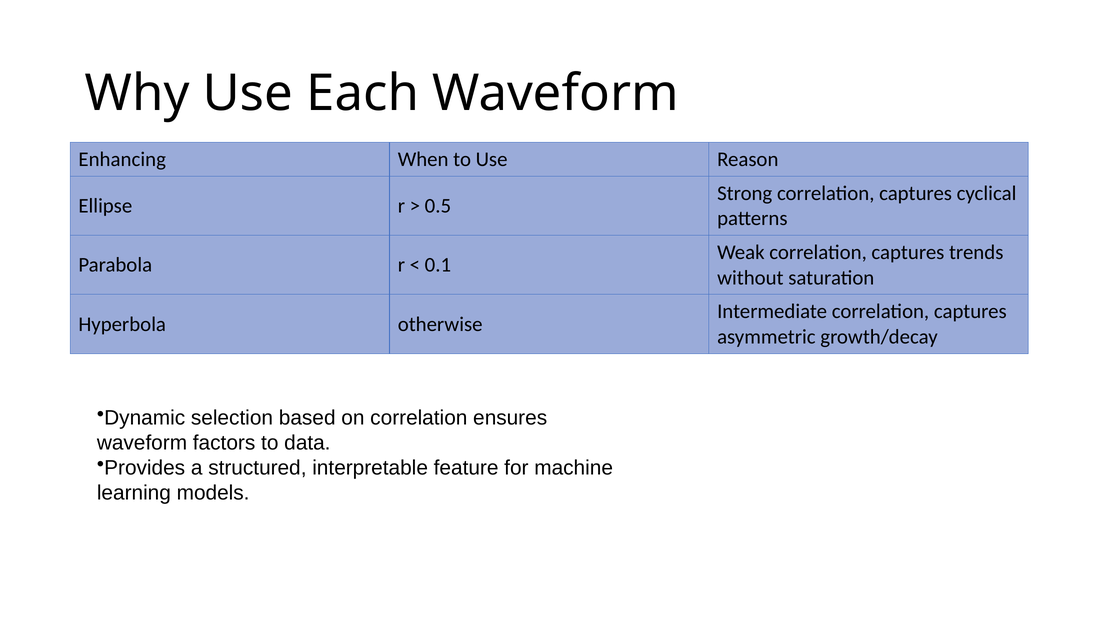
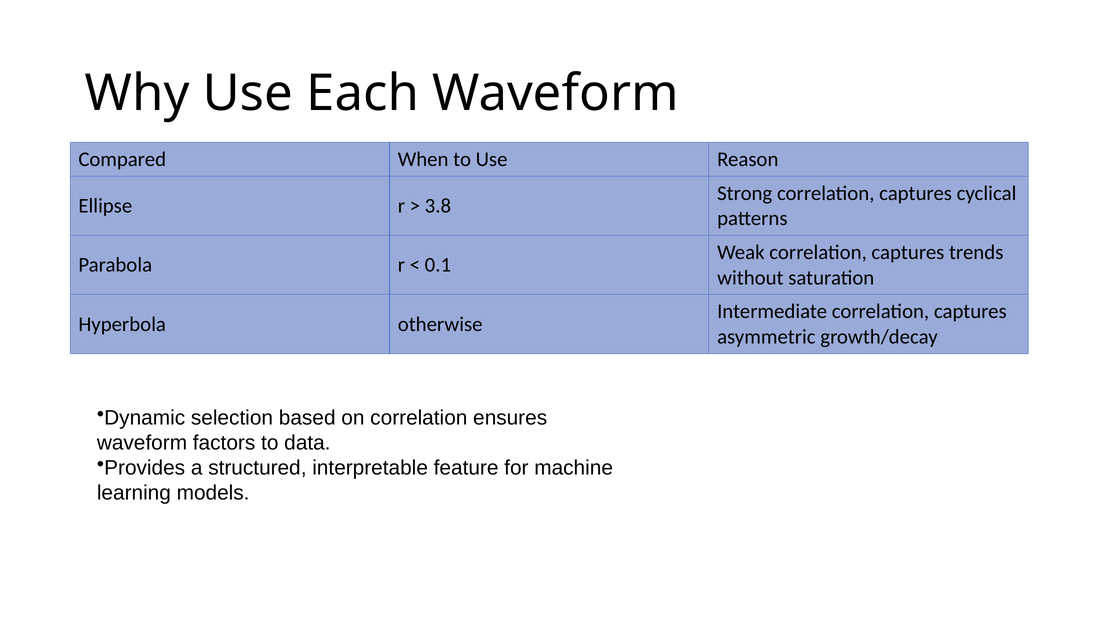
Enhancing: Enhancing -> Compared (122, 159)
0.5: 0.5 -> 3.8 (438, 206)
